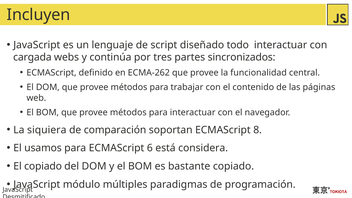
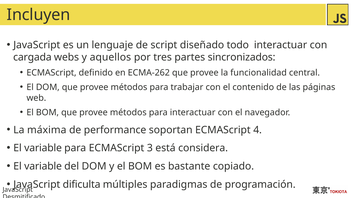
continúa: continúa -> aquellos (110, 57)
siquiera: siquiera -> máxima (47, 130)
comparación: comparación -> performance (115, 130)
8: 8 -> 4 (258, 130)
usamos: usamos -> variable (43, 148)
6: 6 -> 3 (150, 148)
copiado: copiado -> variable (43, 166)
módulo: módulo -> dificulta (82, 184)
